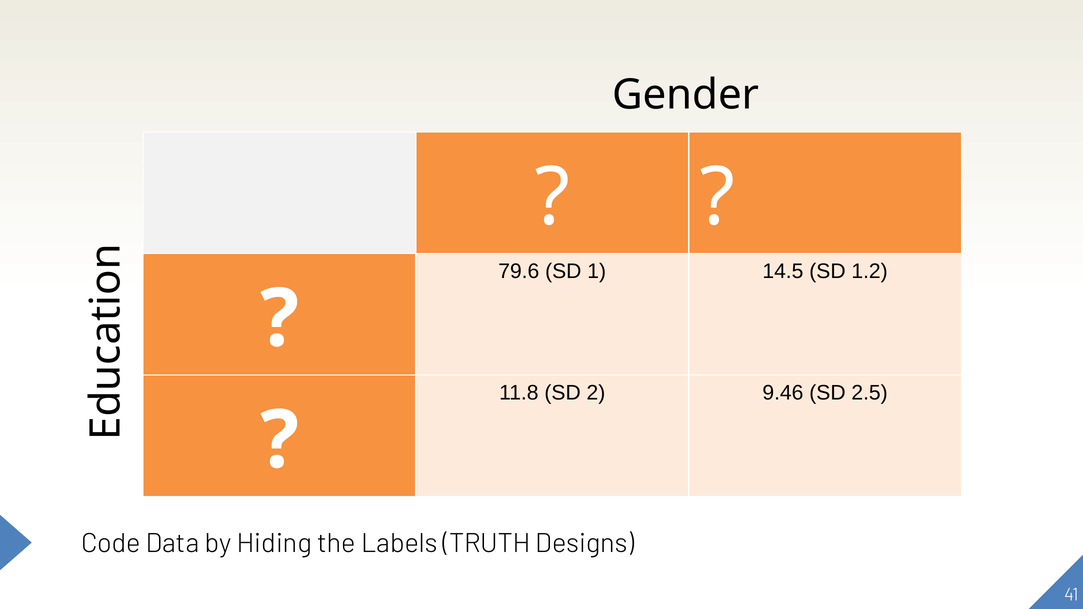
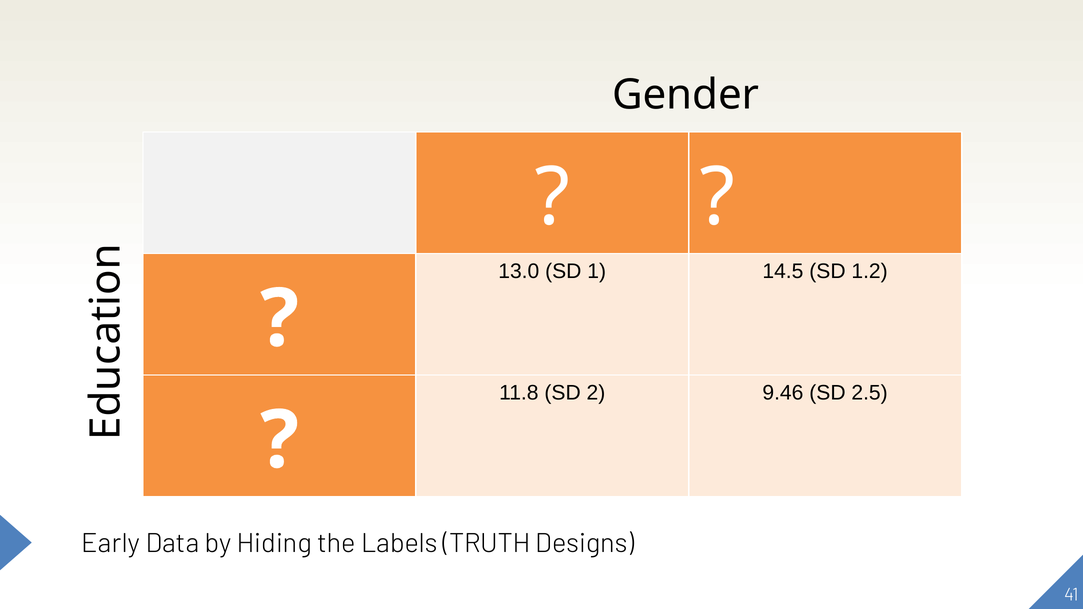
79.6: 79.6 -> 13.0 (519, 271)
Code: Code -> Early (111, 543)
